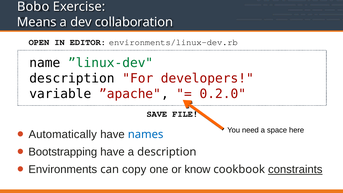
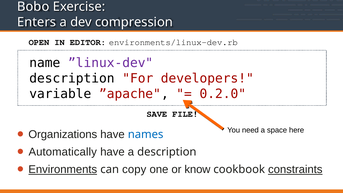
Means: Means -> Enters (37, 22)
collaboration: collaboration -> compression (134, 22)
”linux-dev colour: green -> purple (111, 63)
Automatically: Automatically -> Organizations (63, 134)
Bootstrapping: Bootstrapping -> Automatically (63, 152)
Environments underline: none -> present (63, 169)
